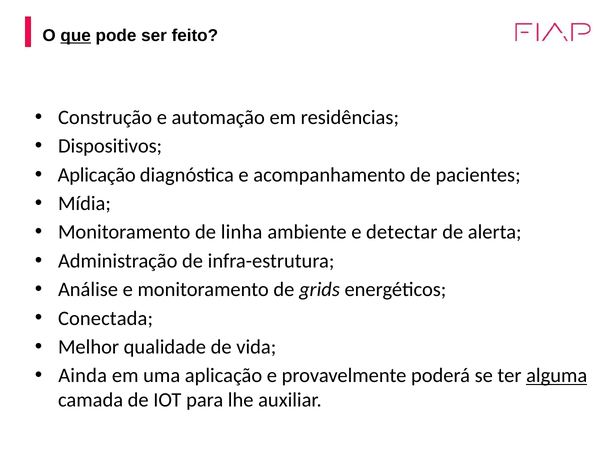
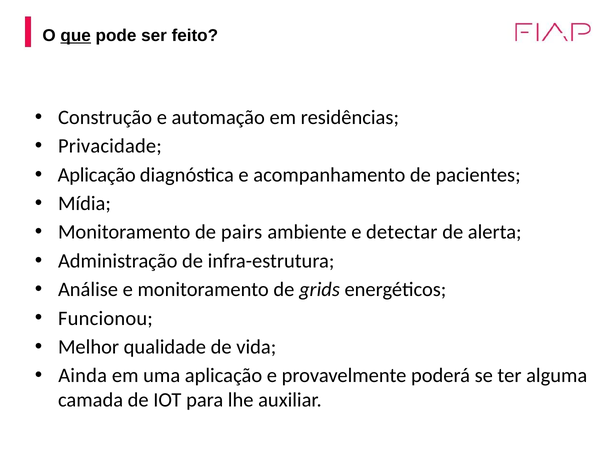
Dispositivos: Dispositivos -> Privacidade (110, 146)
linha: linha -> pairs (242, 232)
Conectada: Conectada -> Funcionou (105, 318)
alguma underline: present -> none (557, 376)
